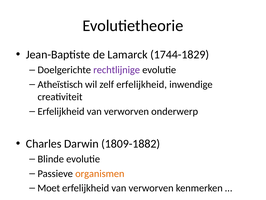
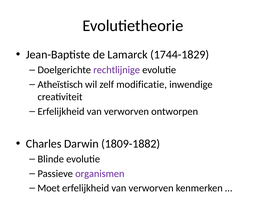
zelf erfelijkheid: erfelijkheid -> modificatie (142, 84)
onderwerp: onderwerp -> ontworpen (175, 111)
organismen colour: orange -> purple (100, 173)
